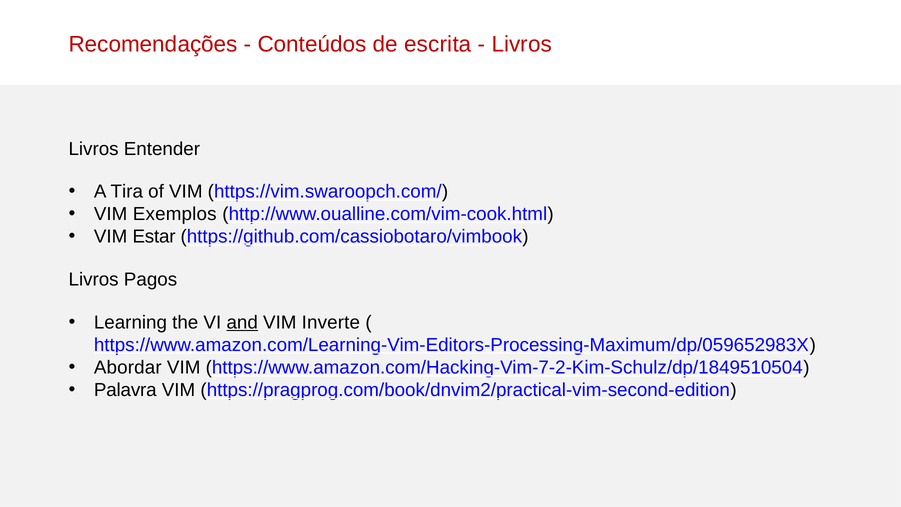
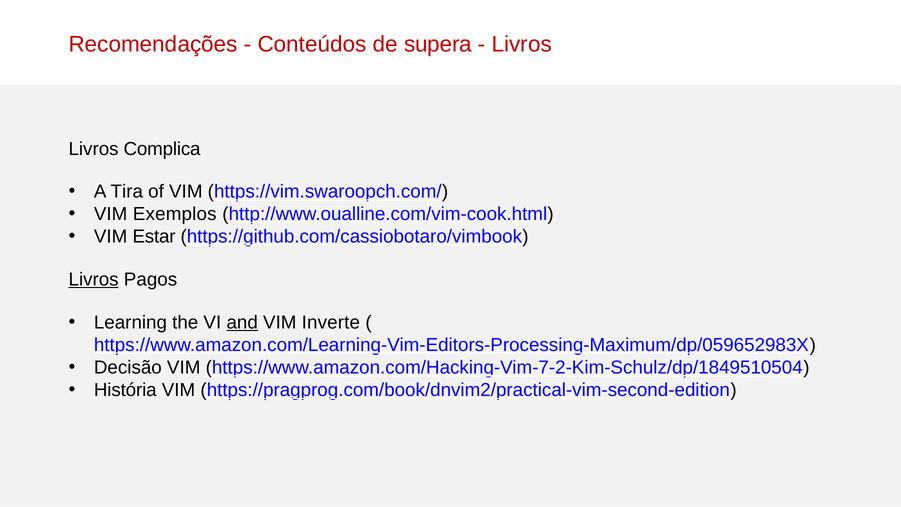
escrita: escrita -> supera (438, 44)
Entender: Entender -> Complica (162, 149)
Livros underline: none -> present (94, 279)
Abordar: Abordar -> Decisão (128, 367)
Palavra: Palavra -> História (125, 390)
